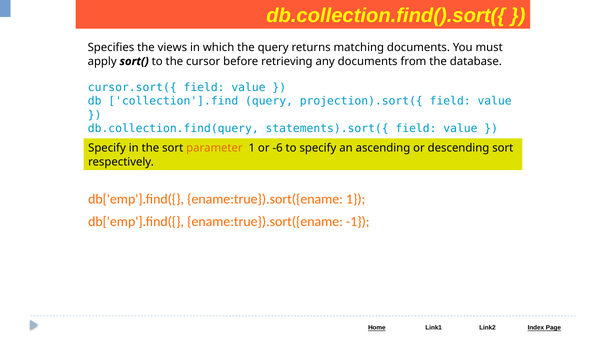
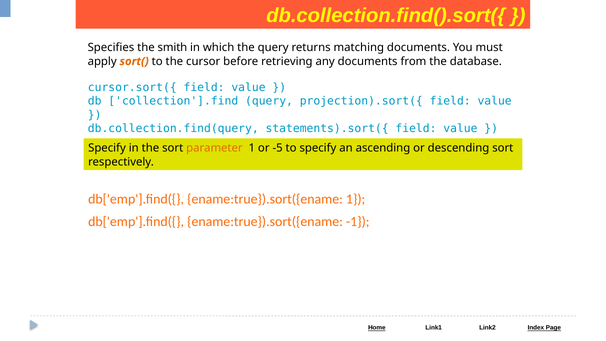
views: views -> smith (172, 48)
sort( colour: black -> orange (134, 61)
-6: -6 -> -5 (278, 148)
